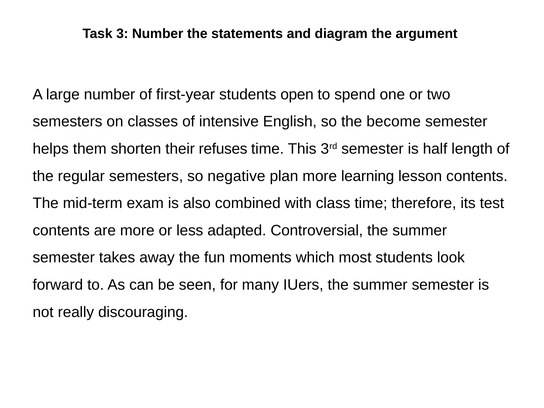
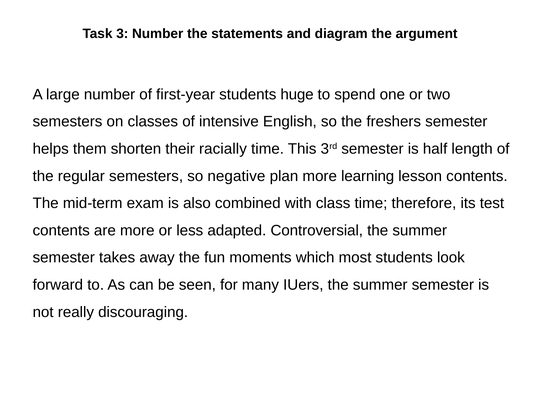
open: open -> huge (297, 94)
become: become -> freshers (394, 122)
refuses: refuses -> racially (223, 149)
